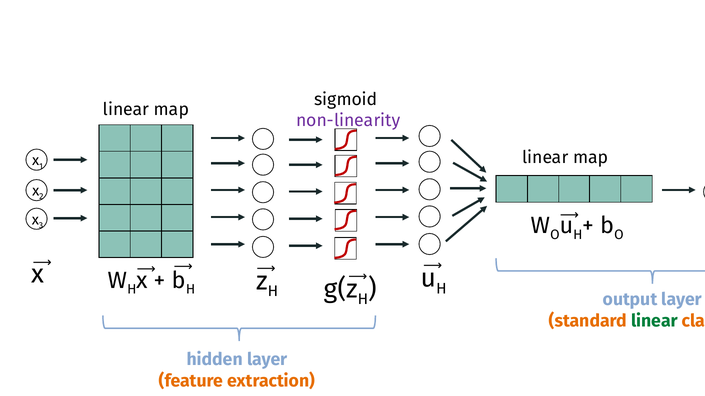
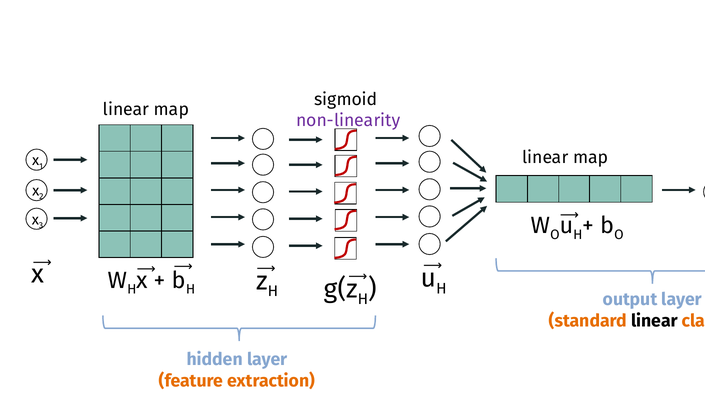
linear colour: green -> black (654, 321)
